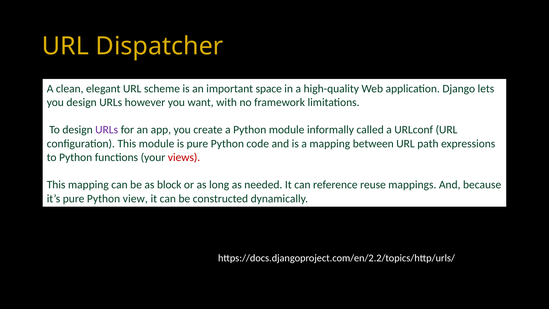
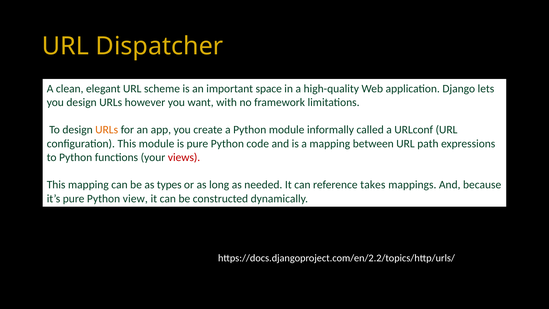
URLs colour: purple -> orange (107, 130)
block: block -> types (169, 185)
reuse: reuse -> takes (373, 185)
